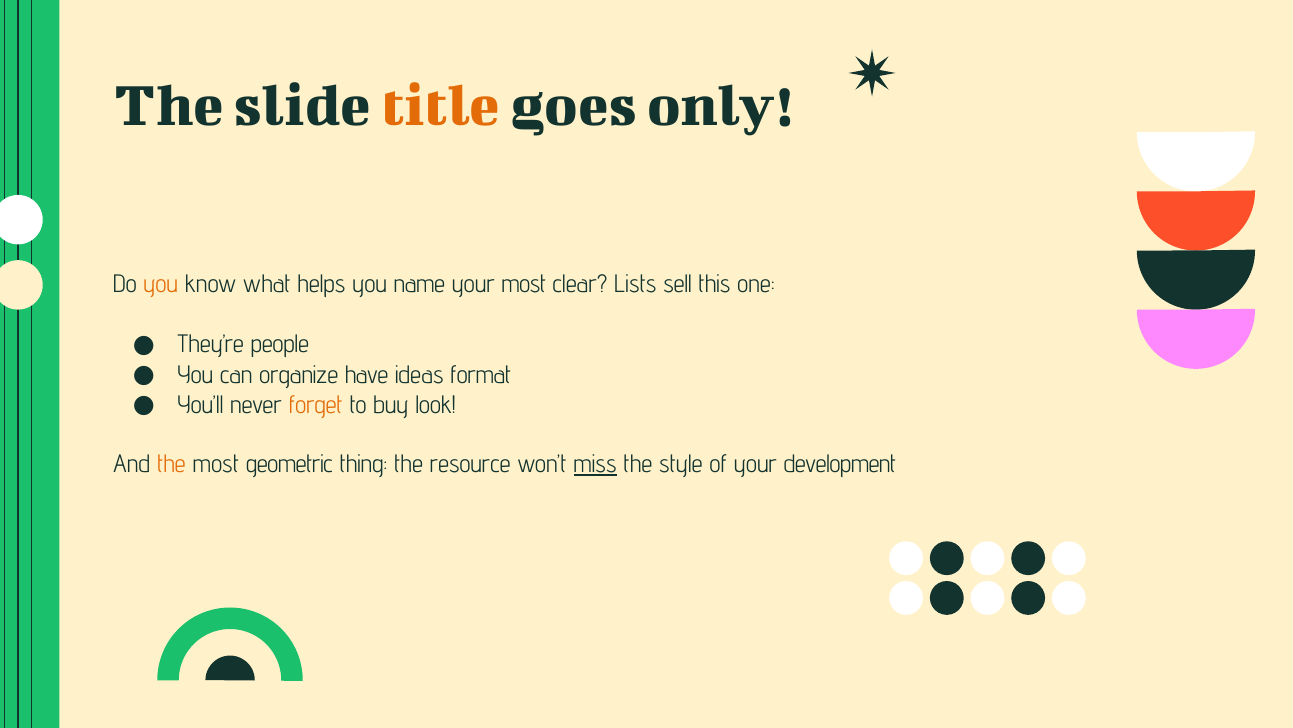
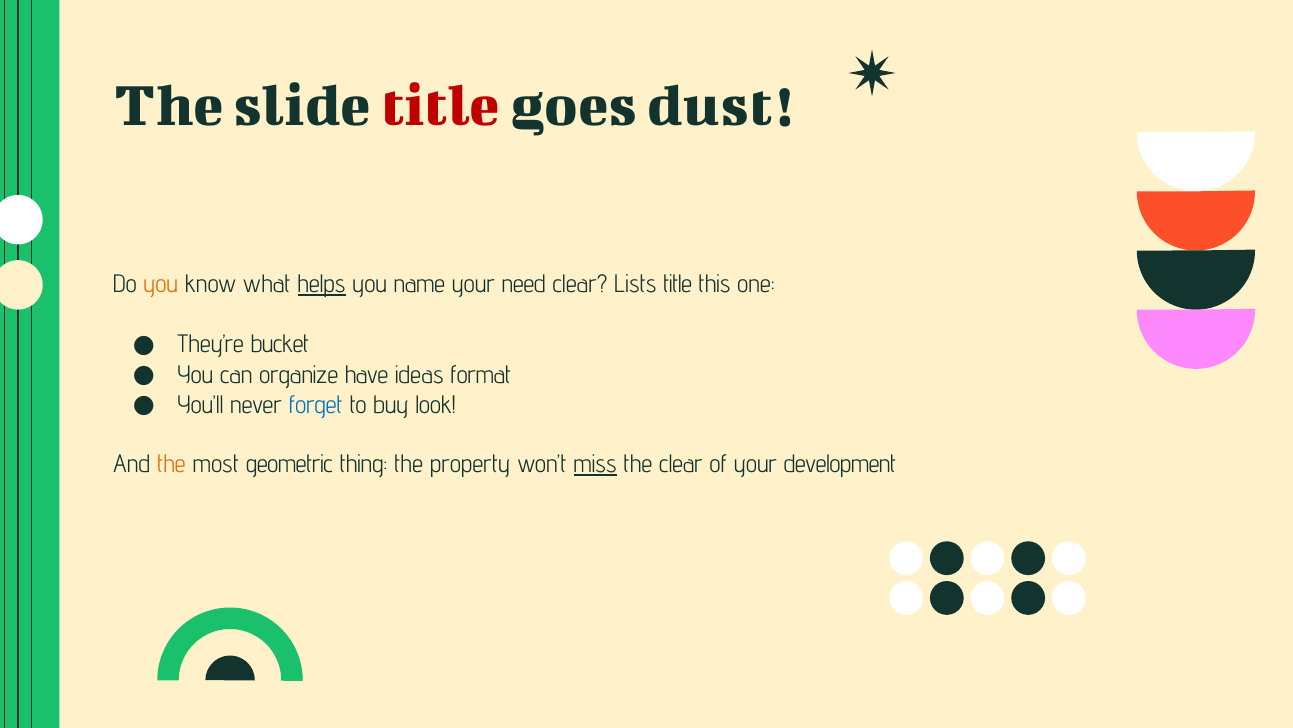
title colour: orange -> red (441, 105)
only: only -> dust (720, 105)
helps underline: none -> present (322, 284)
your most: most -> need (524, 284)
Lists sell: sell -> title (678, 284)
people: people -> bucket (280, 344)
forget colour: orange -> blue (316, 405)
resource: resource -> property (470, 464)
the style: style -> clear (681, 464)
